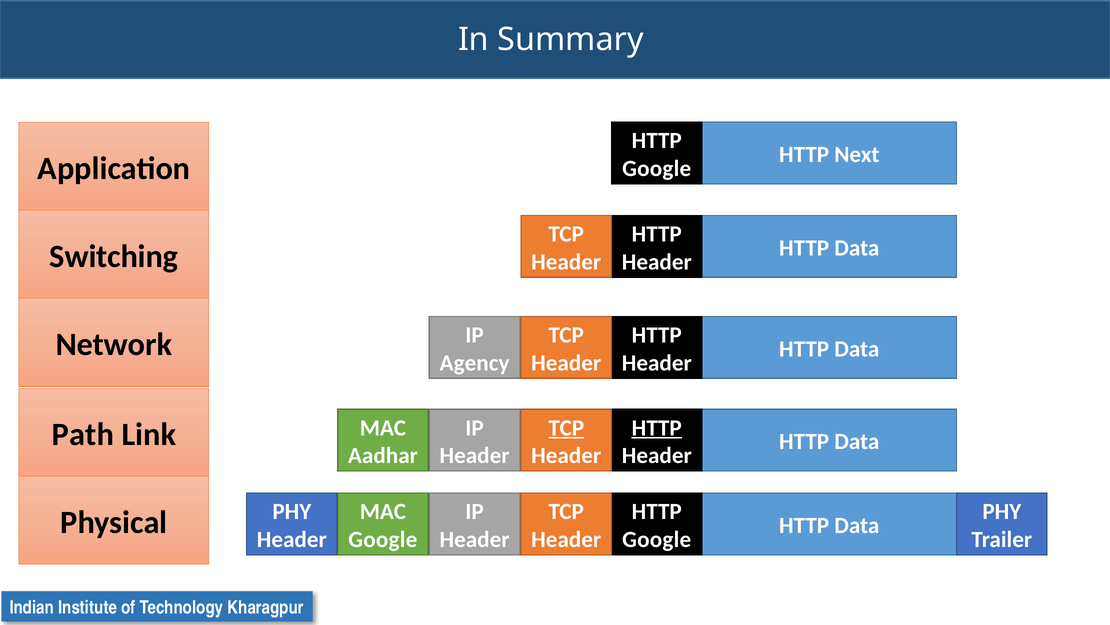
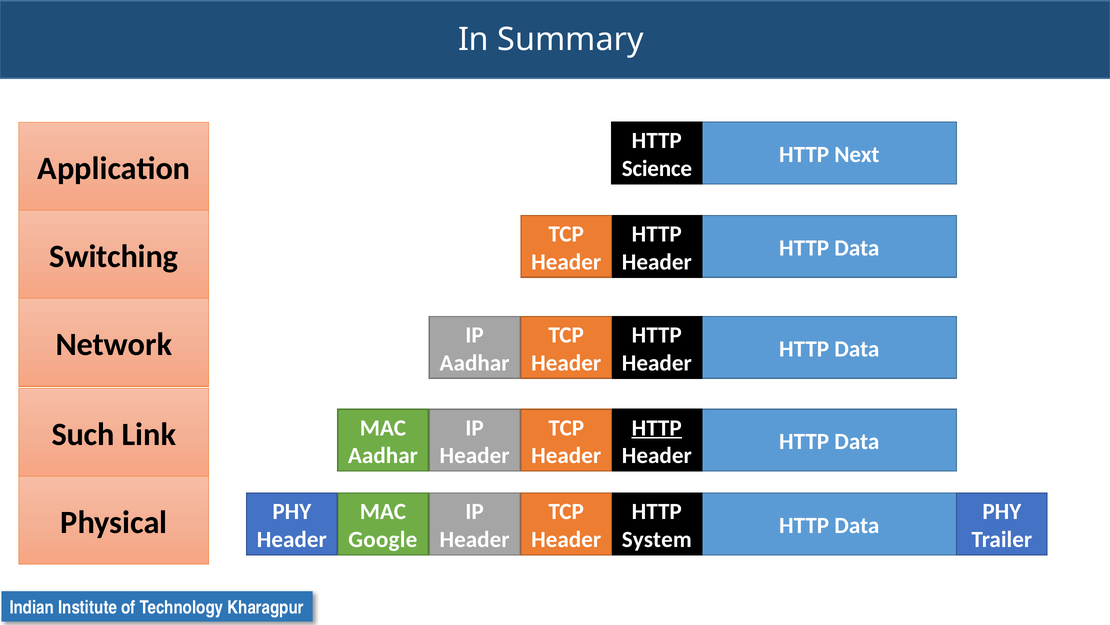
Google: Google -> Science (657, 168)
Agency: Agency -> Aadhar (475, 362)
TCP underline: present -> none (566, 428)
Path: Path -> Such (83, 434)
Google: Google -> System (657, 539)
